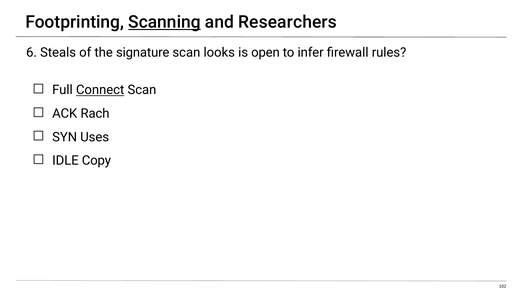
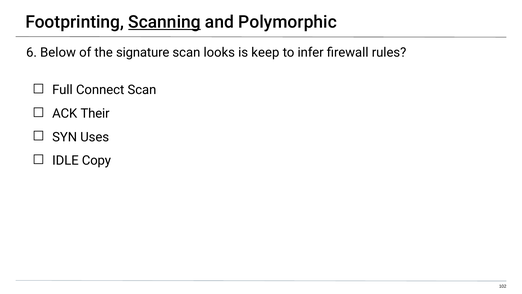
Researchers: Researchers -> Polymorphic (288, 22)
Steals: Steals -> Below (58, 53)
open: open -> keep (265, 53)
Connect underline: present -> none (100, 90)
Rach: Rach -> Their (95, 113)
